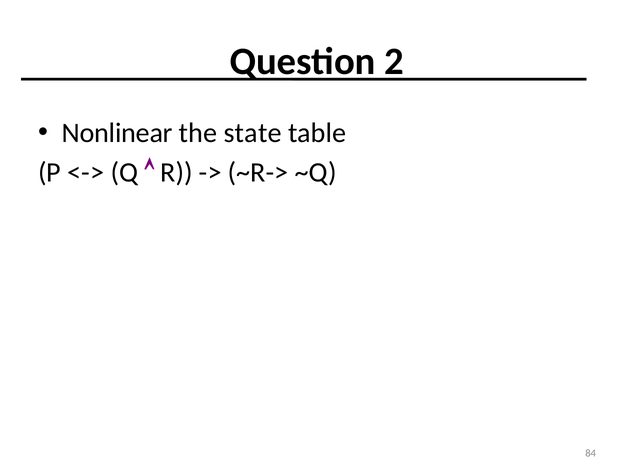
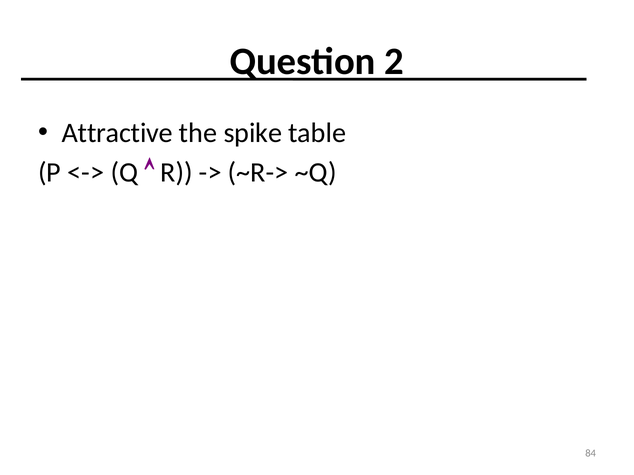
Nonlinear: Nonlinear -> Attractive (117, 133)
state: state -> spike (253, 133)
